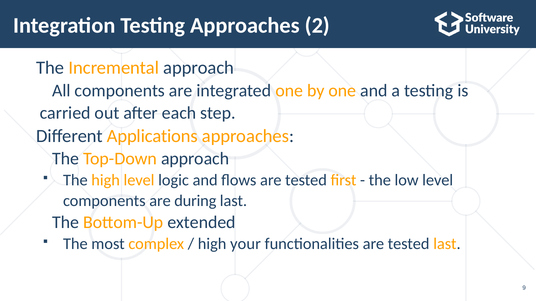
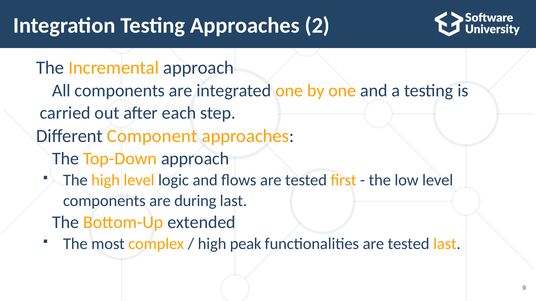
Applications: Applications -> Component (152, 136)
your: your -> peak (246, 244)
